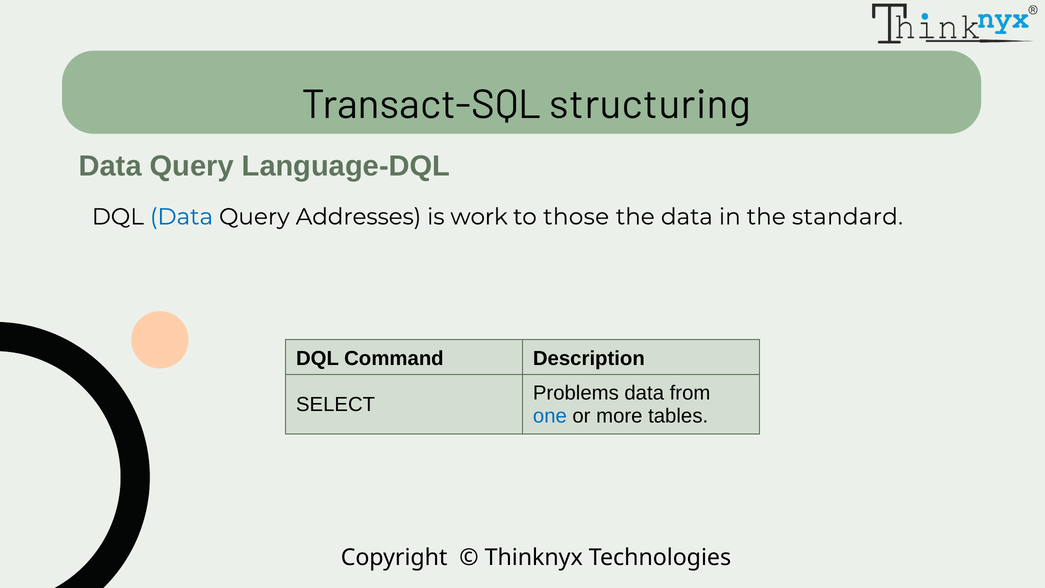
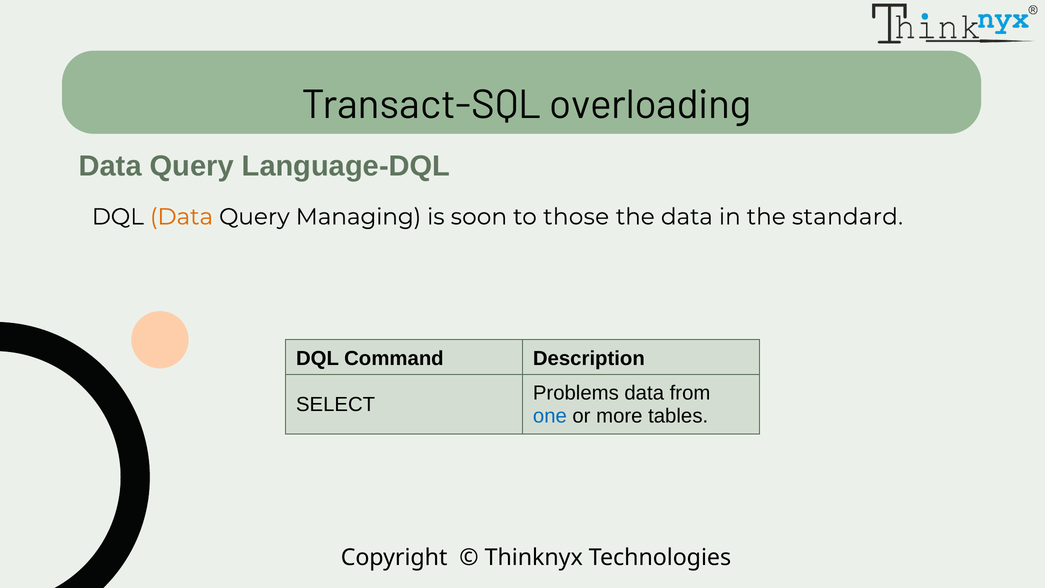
structuring: structuring -> overloading (651, 105)
Data colour: blue -> orange (182, 217)
Addresses: Addresses -> Managing (358, 217)
work: work -> soon (479, 217)
